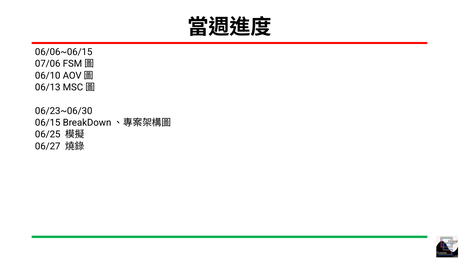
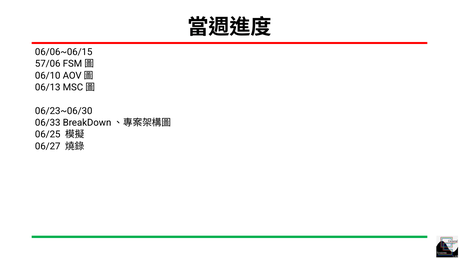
07/06: 07/06 -> 57/06 (48, 64)
06/15: 06/15 -> 06/33 (48, 123)
